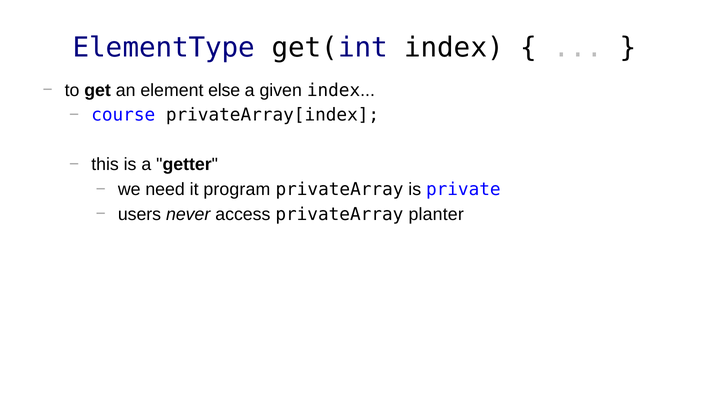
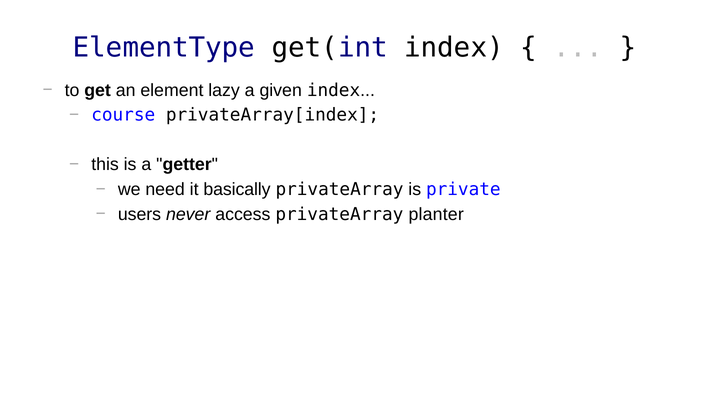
else: else -> lazy (224, 90)
program: program -> basically (237, 189)
